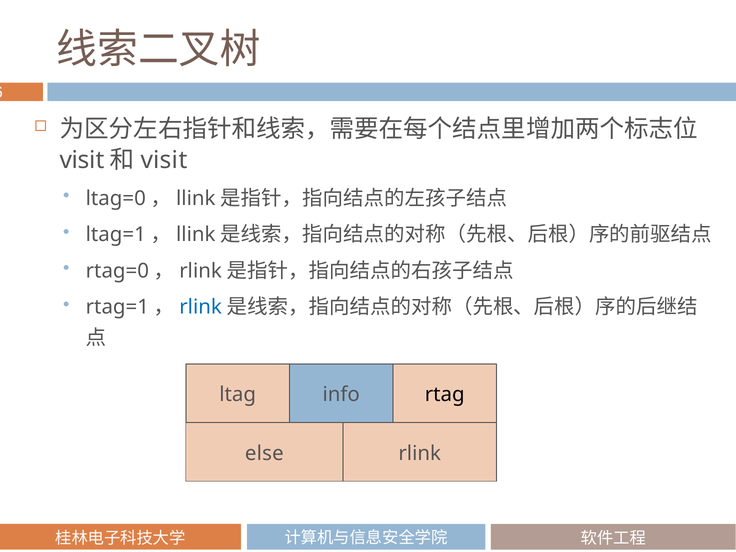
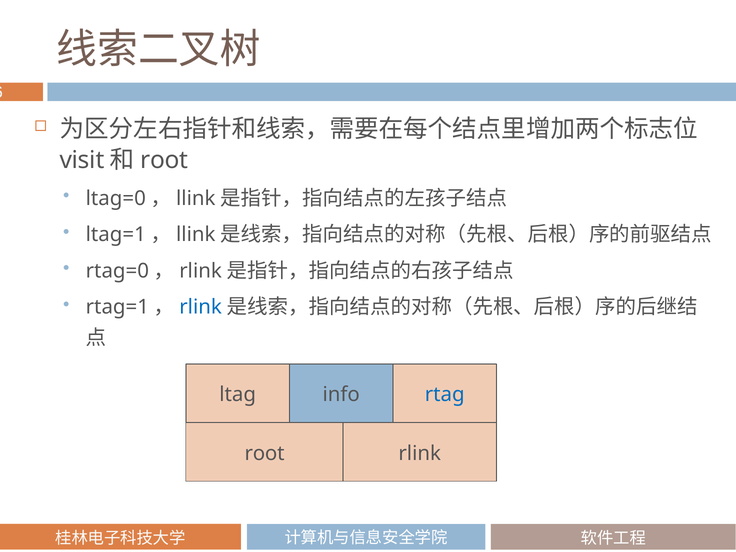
visit: visit -> root (164, 160)
rtag colour: black -> blue (445, 395)
else: else -> root (265, 453)
